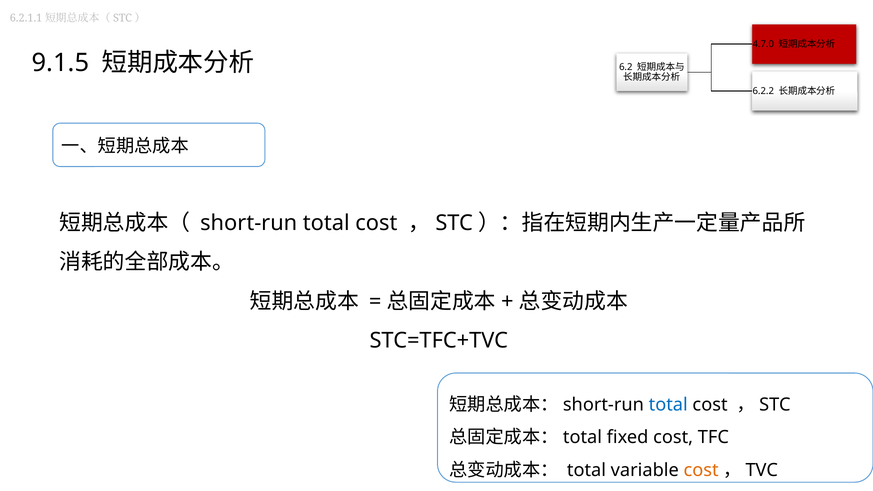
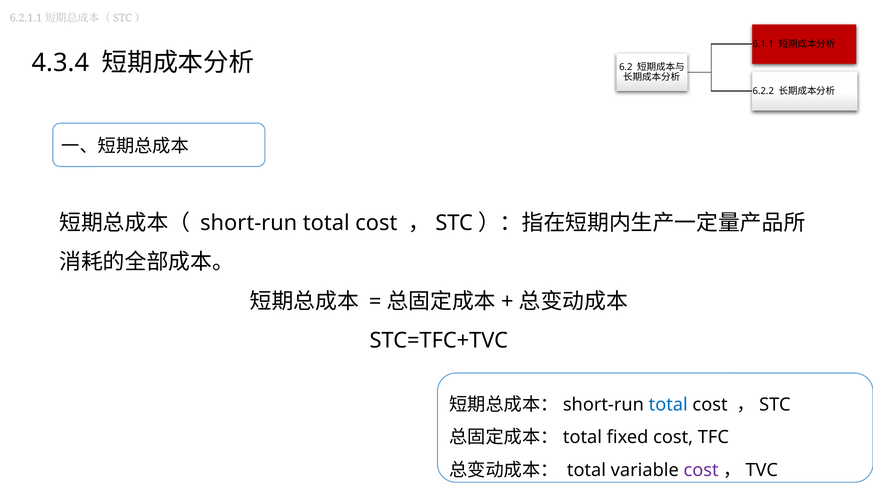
4.7.0: 4.7.0 -> 6.1.1 (763, 44)
9.1.5: 9.1.5 -> 4.3.4 (60, 63)
cost colour: orange -> purple (701, 470)
